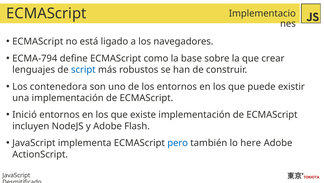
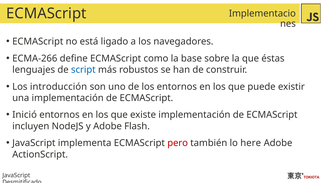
ECMA-794: ECMA-794 -> ECMA-266 (35, 58)
crear: crear -> éstas (273, 58)
contenedora: contenedora -> introducción (59, 86)
pero colour: blue -> red (178, 142)
